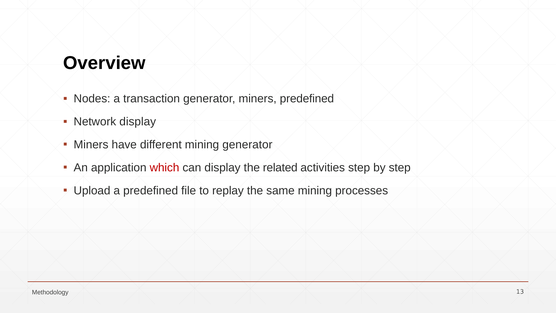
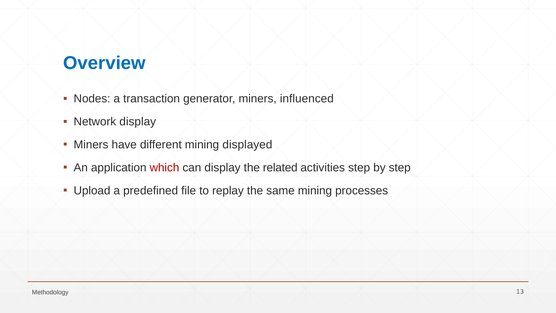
Overview colour: black -> blue (104, 63)
miners predefined: predefined -> influenced (307, 99)
mining generator: generator -> displayed (247, 144)
